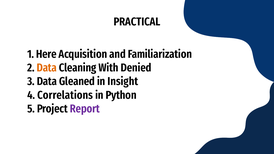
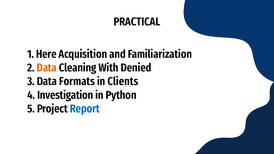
Gleaned: Gleaned -> Formats (77, 81)
Insight: Insight -> Clients (123, 81)
Correlations: Correlations -> Investigation (65, 95)
Report colour: purple -> blue (85, 109)
